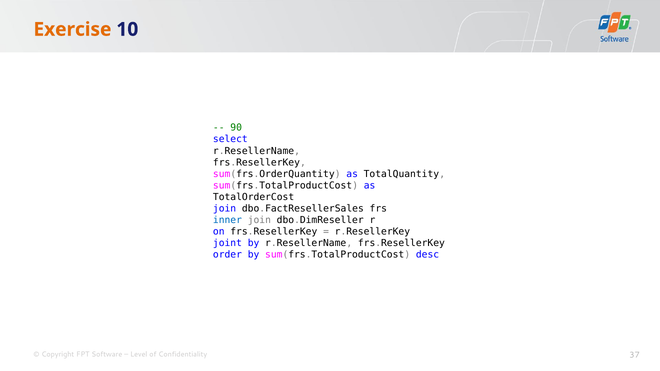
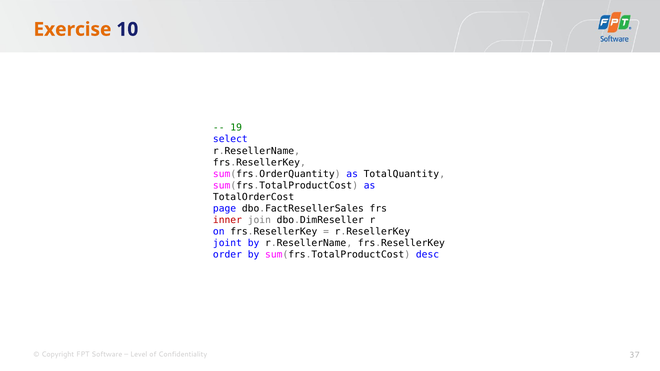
90: 90 -> 19 (236, 128)
join: join -> page (225, 209)
inner colour: blue -> red (227, 220)
